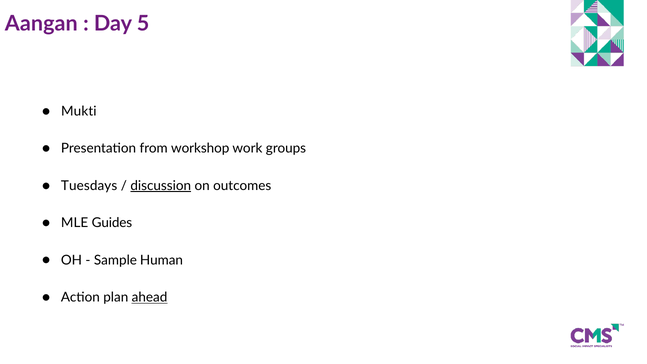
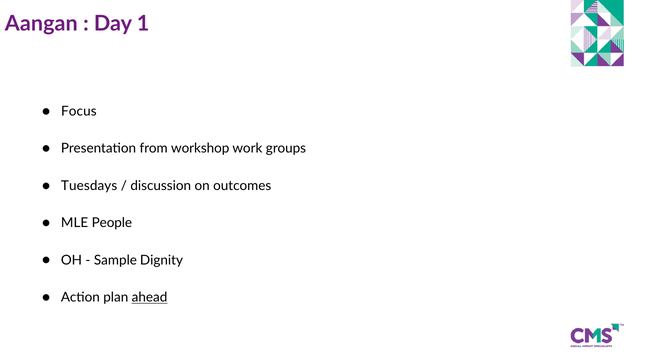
5: 5 -> 1 (143, 23)
Mukti: Mukti -> Focus (79, 111)
discussion underline: present -> none (161, 186)
Guides: Guides -> People (112, 223)
Human: Human -> Dignity (161, 260)
